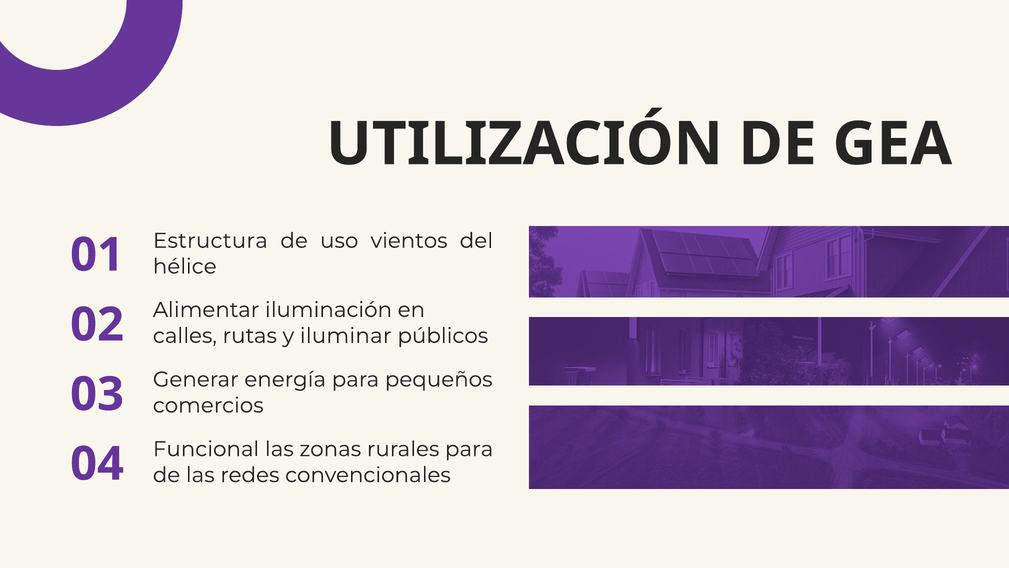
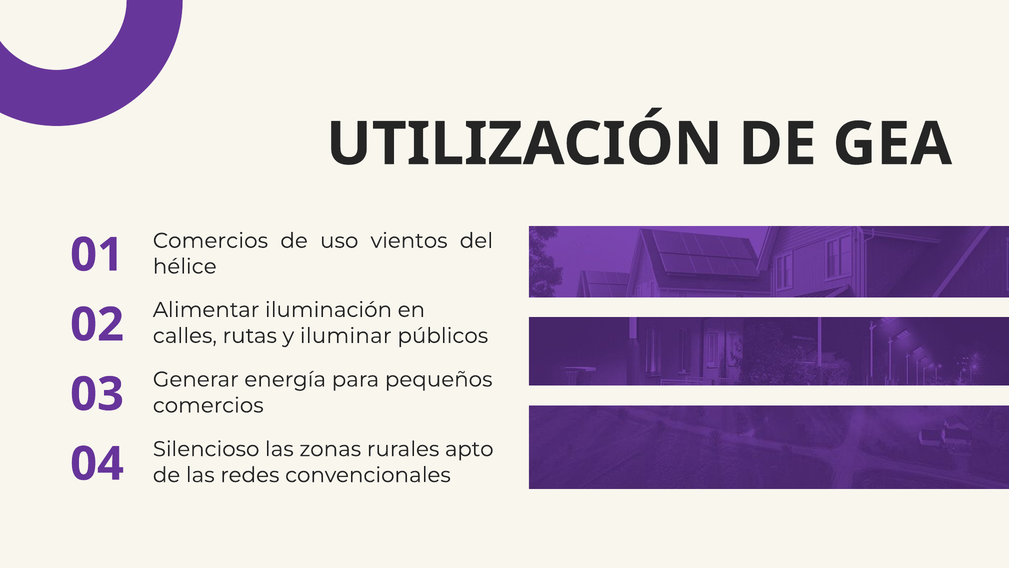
Estructura: Estructura -> Comercios (210, 241)
Funcional: Funcional -> Silencioso (206, 449)
rurales para: para -> apto (469, 449)
